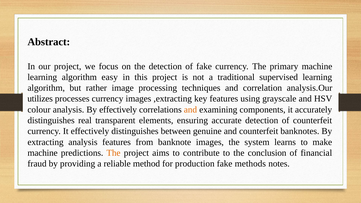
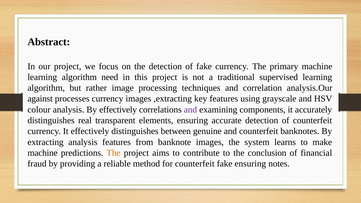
easy: easy -> need (110, 77)
utilizes: utilizes -> against (40, 99)
and colour: orange -> purple (190, 110)
for production: production -> counterfeit (195, 164)
fake methods: methods -> ensuring (250, 164)
